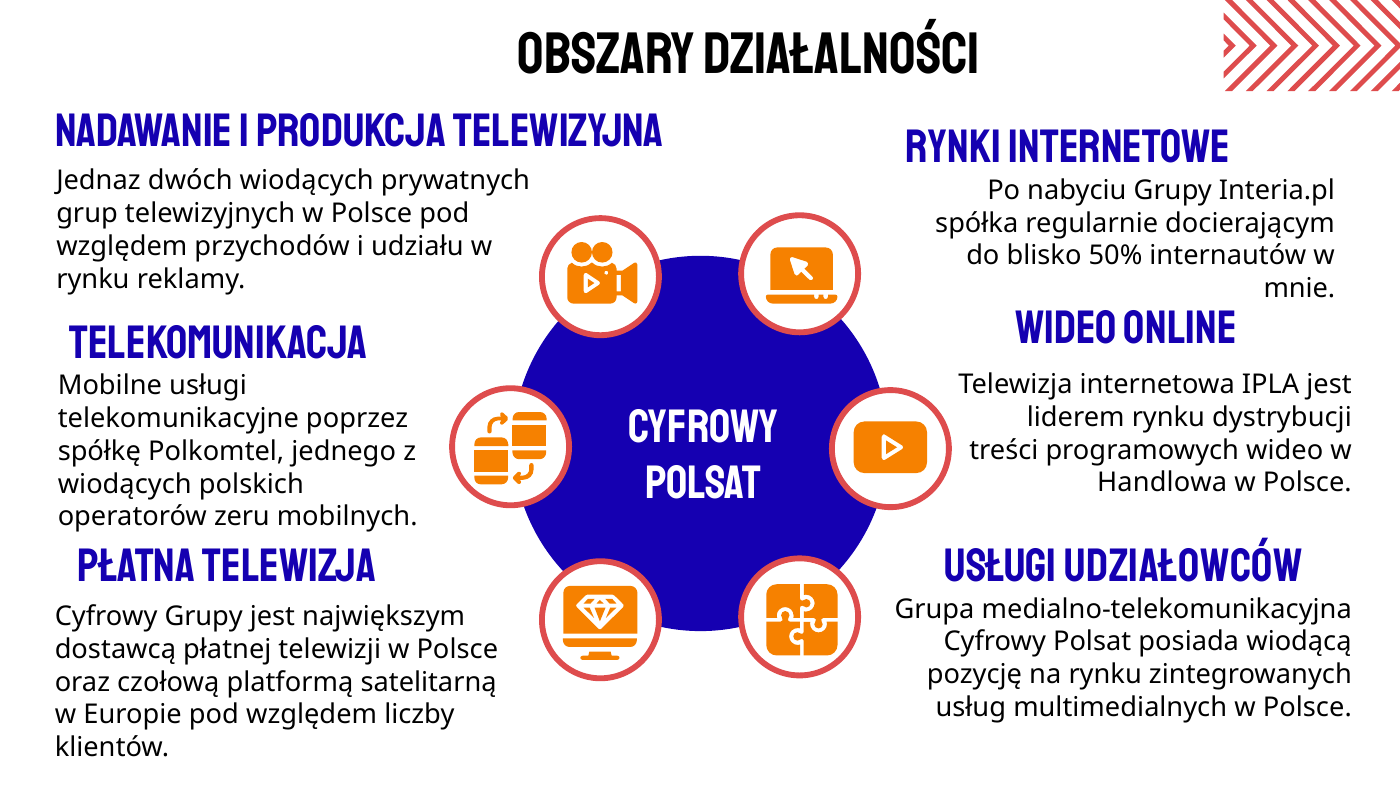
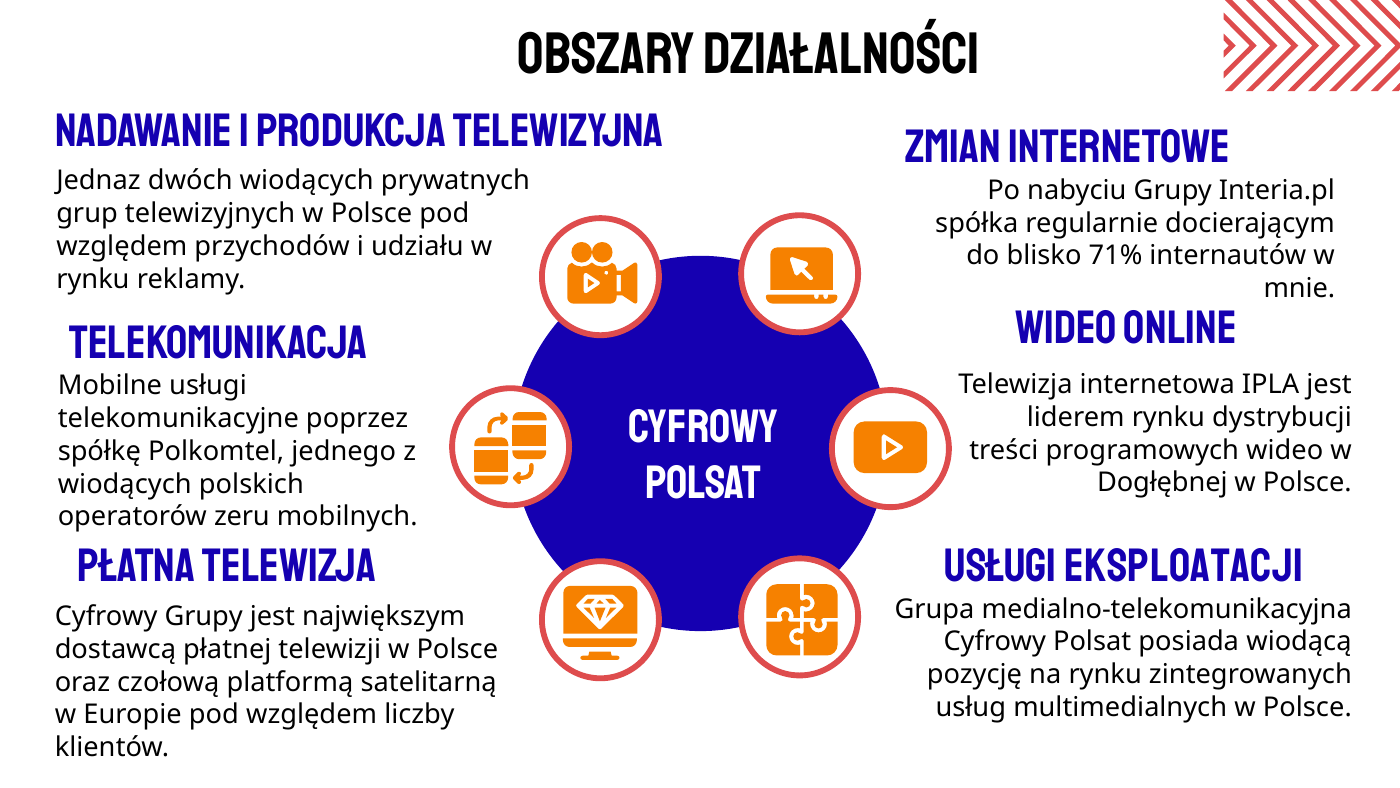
Rynki: Rynki -> Zmian (953, 147)
50%: 50% -> 71% (1116, 256)
Handlowa: Handlowa -> Dogłębnej (1162, 483)
udziałowców: udziałowców -> eksploatacji (1184, 566)
